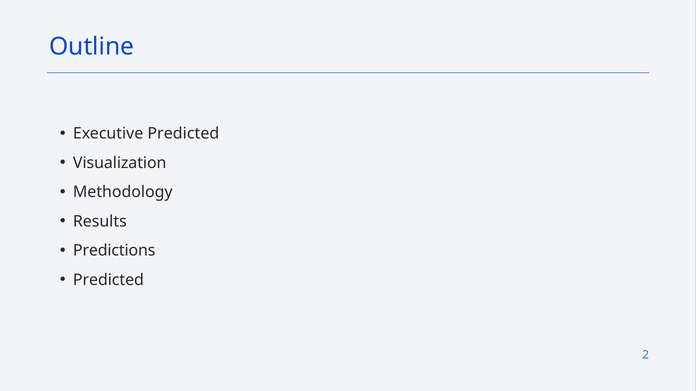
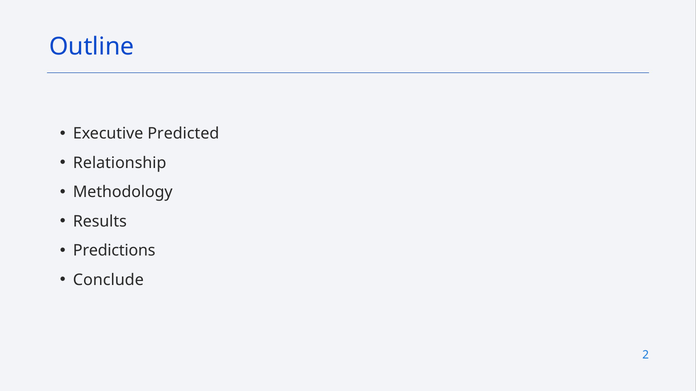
Visualization: Visualization -> Relationship (120, 163)
Predicted: Predicted -> Conclude (108, 280)
